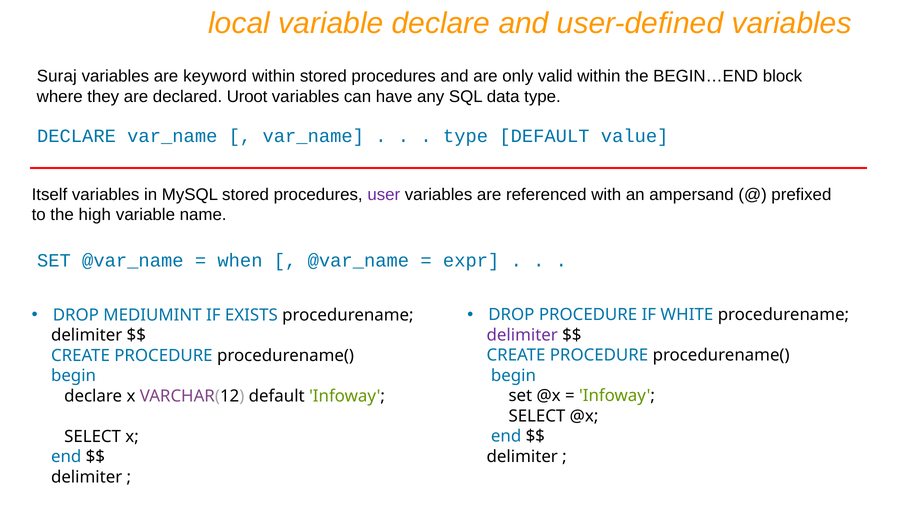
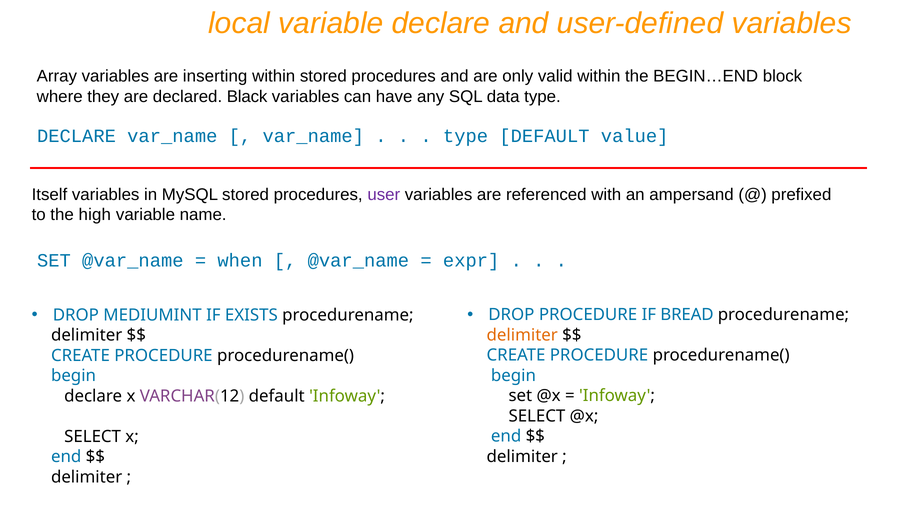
Suraj: Suraj -> Array (57, 76)
keyword: keyword -> inserting (215, 76)
Uroot: Uroot -> Black (247, 97)
WHITE: WHITE -> BREAD (687, 315)
delimiter colour: purple -> orange (522, 335)
